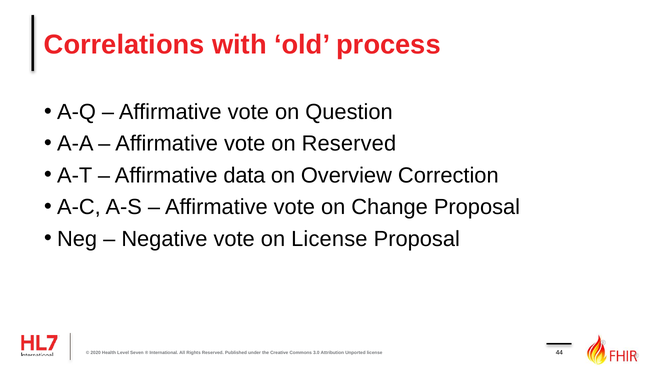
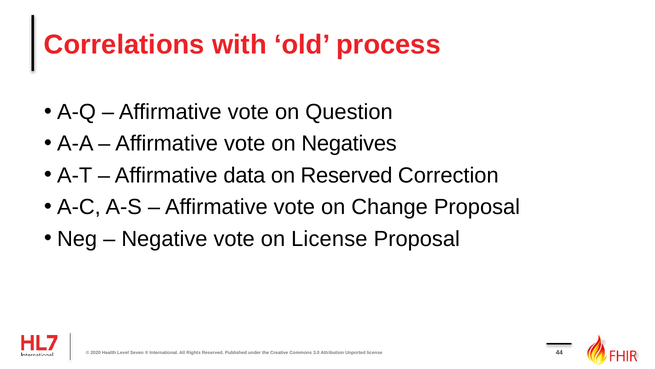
on Reserved: Reserved -> Negatives (349, 144)
on Overview: Overview -> Reserved (347, 175)
